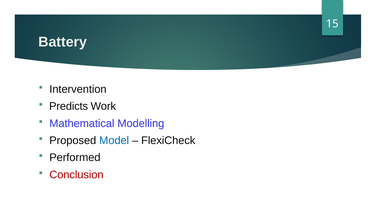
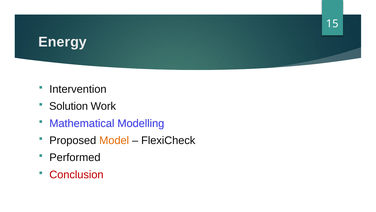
Battery: Battery -> Energy (63, 42)
Predicts: Predicts -> Solution (69, 106)
Model colour: blue -> orange (114, 140)
